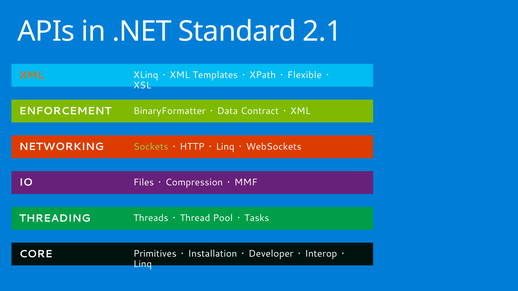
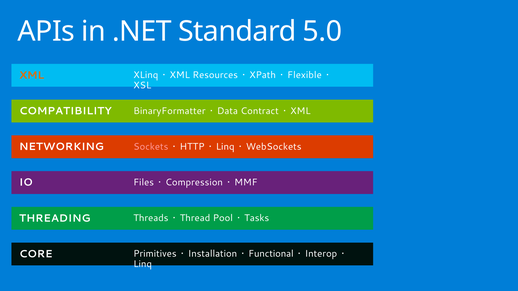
2.1: 2.1 -> 5.0 (322, 31)
Templates: Templates -> Resources (215, 75)
ENFORCEMENT: ENFORCEMENT -> COMPATIBILITY (65, 111)
Sockets colour: light green -> pink (151, 147)
Developer: Developer -> Functional (271, 254)
